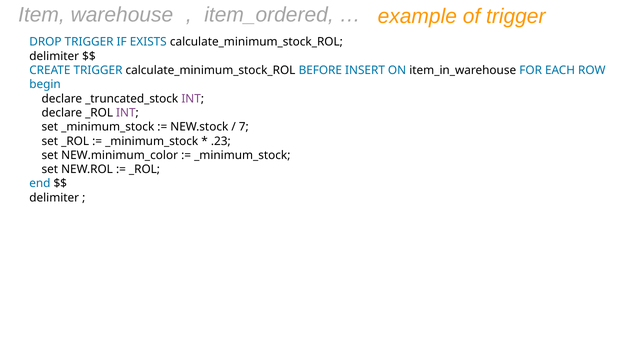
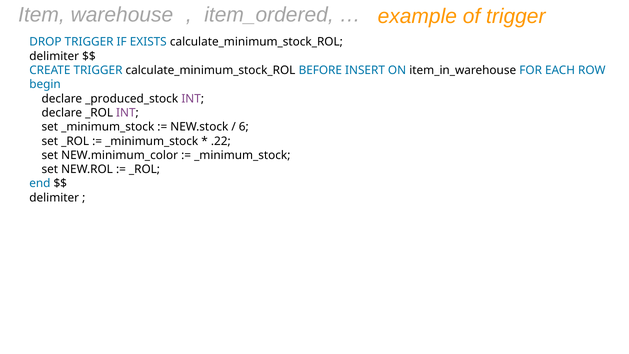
_truncated_stock: _truncated_stock -> _produced_stock (132, 99)
7: 7 -> 6 (244, 127)
.23: .23 -> .22 (221, 141)
